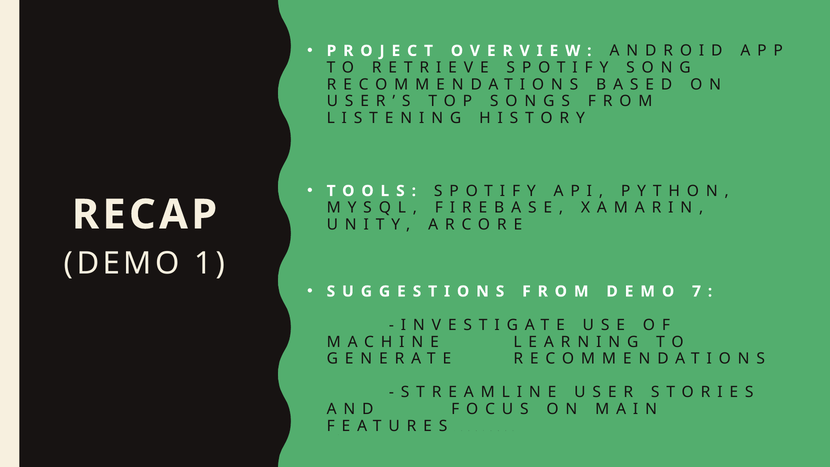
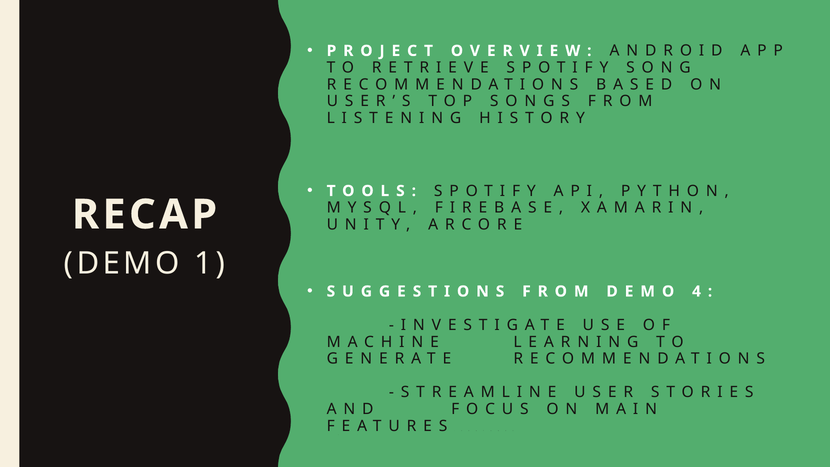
7: 7 -> 4 (696, 291)
